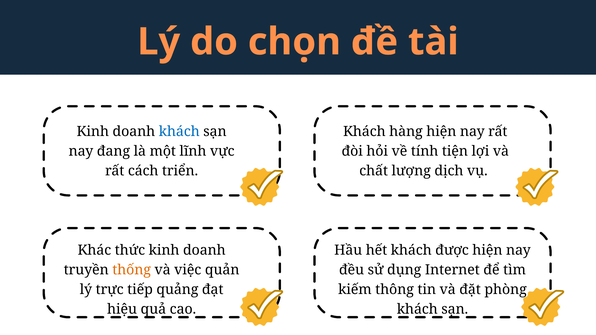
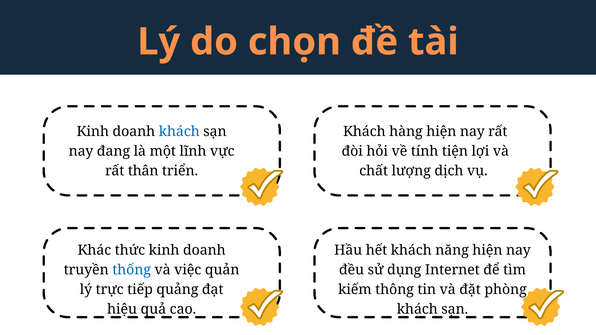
cách: cách -> thân (143, 171)
được: được -> năng (452, 250)
thống colour: orange -> blue (132, 270)
